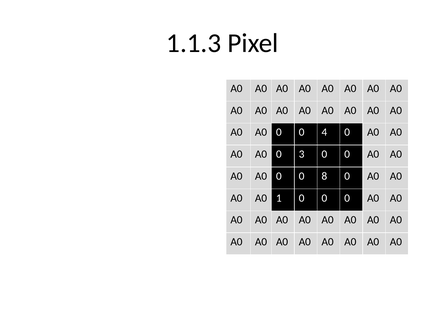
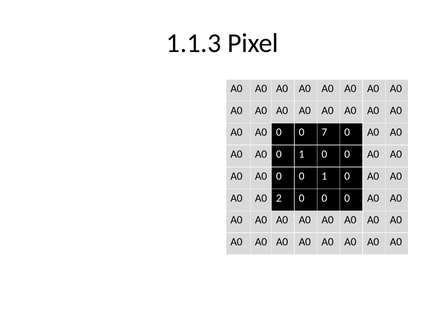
4: 4 -> 7 (324, 132)
A0 0 3: 3 -> 1 (302, 154)
0 0 8: 8 -> 1 (324, 176)
1: 1 -> 2 (279, 198)
